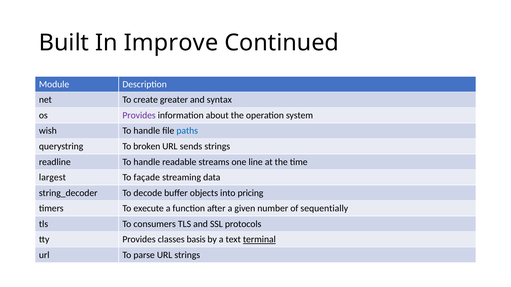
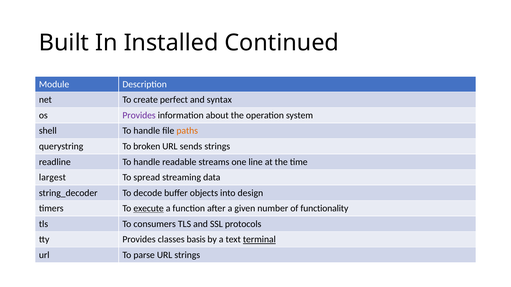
Improve: Improve -> Installed (171, 43)
greater: greater -> perfect (174, 100)
wish: wish -> shell (48, 131)
paths colour: blue -> orange (187, 131)
façade: façade -> spread (147, 178)
pricing: pricing -> design (250, 193)
execute underline: none -> present (149, 209)
sequentially: sequentially -> functionality (324, 209)
